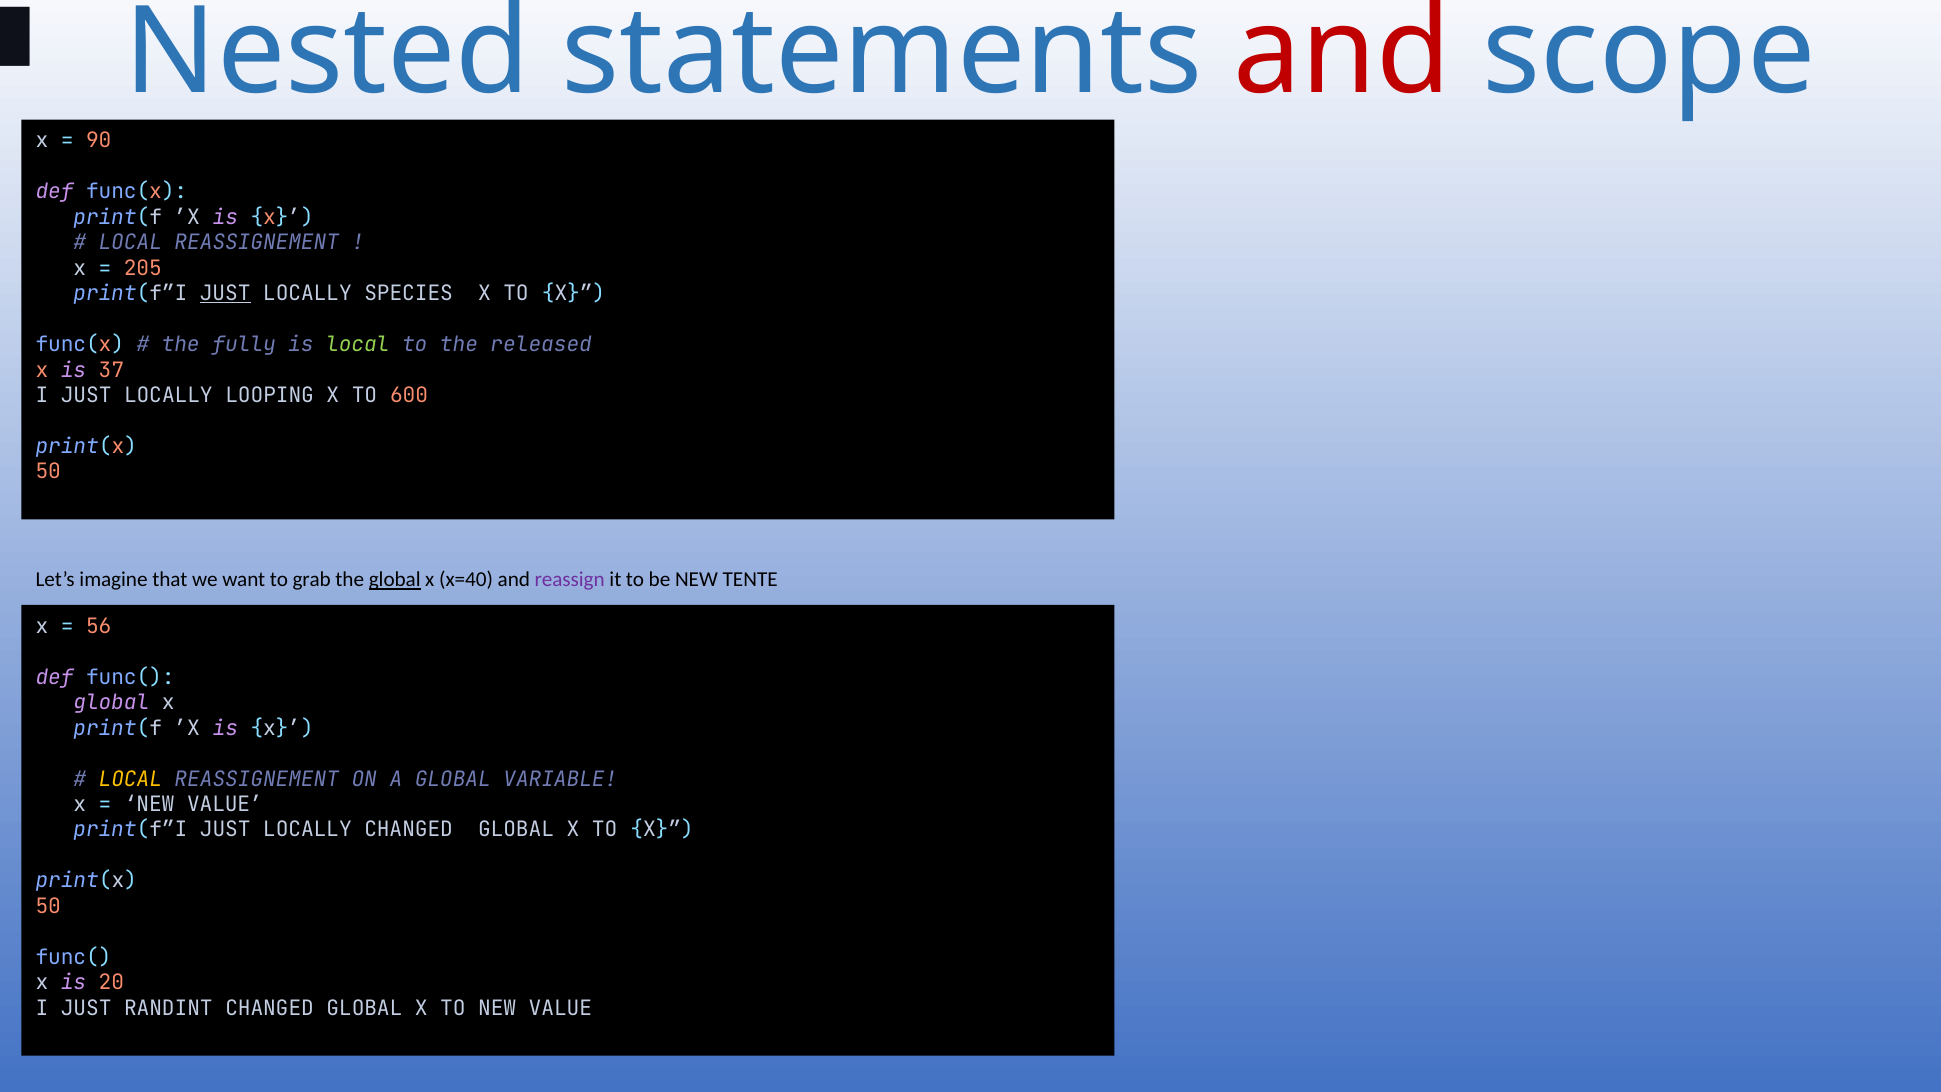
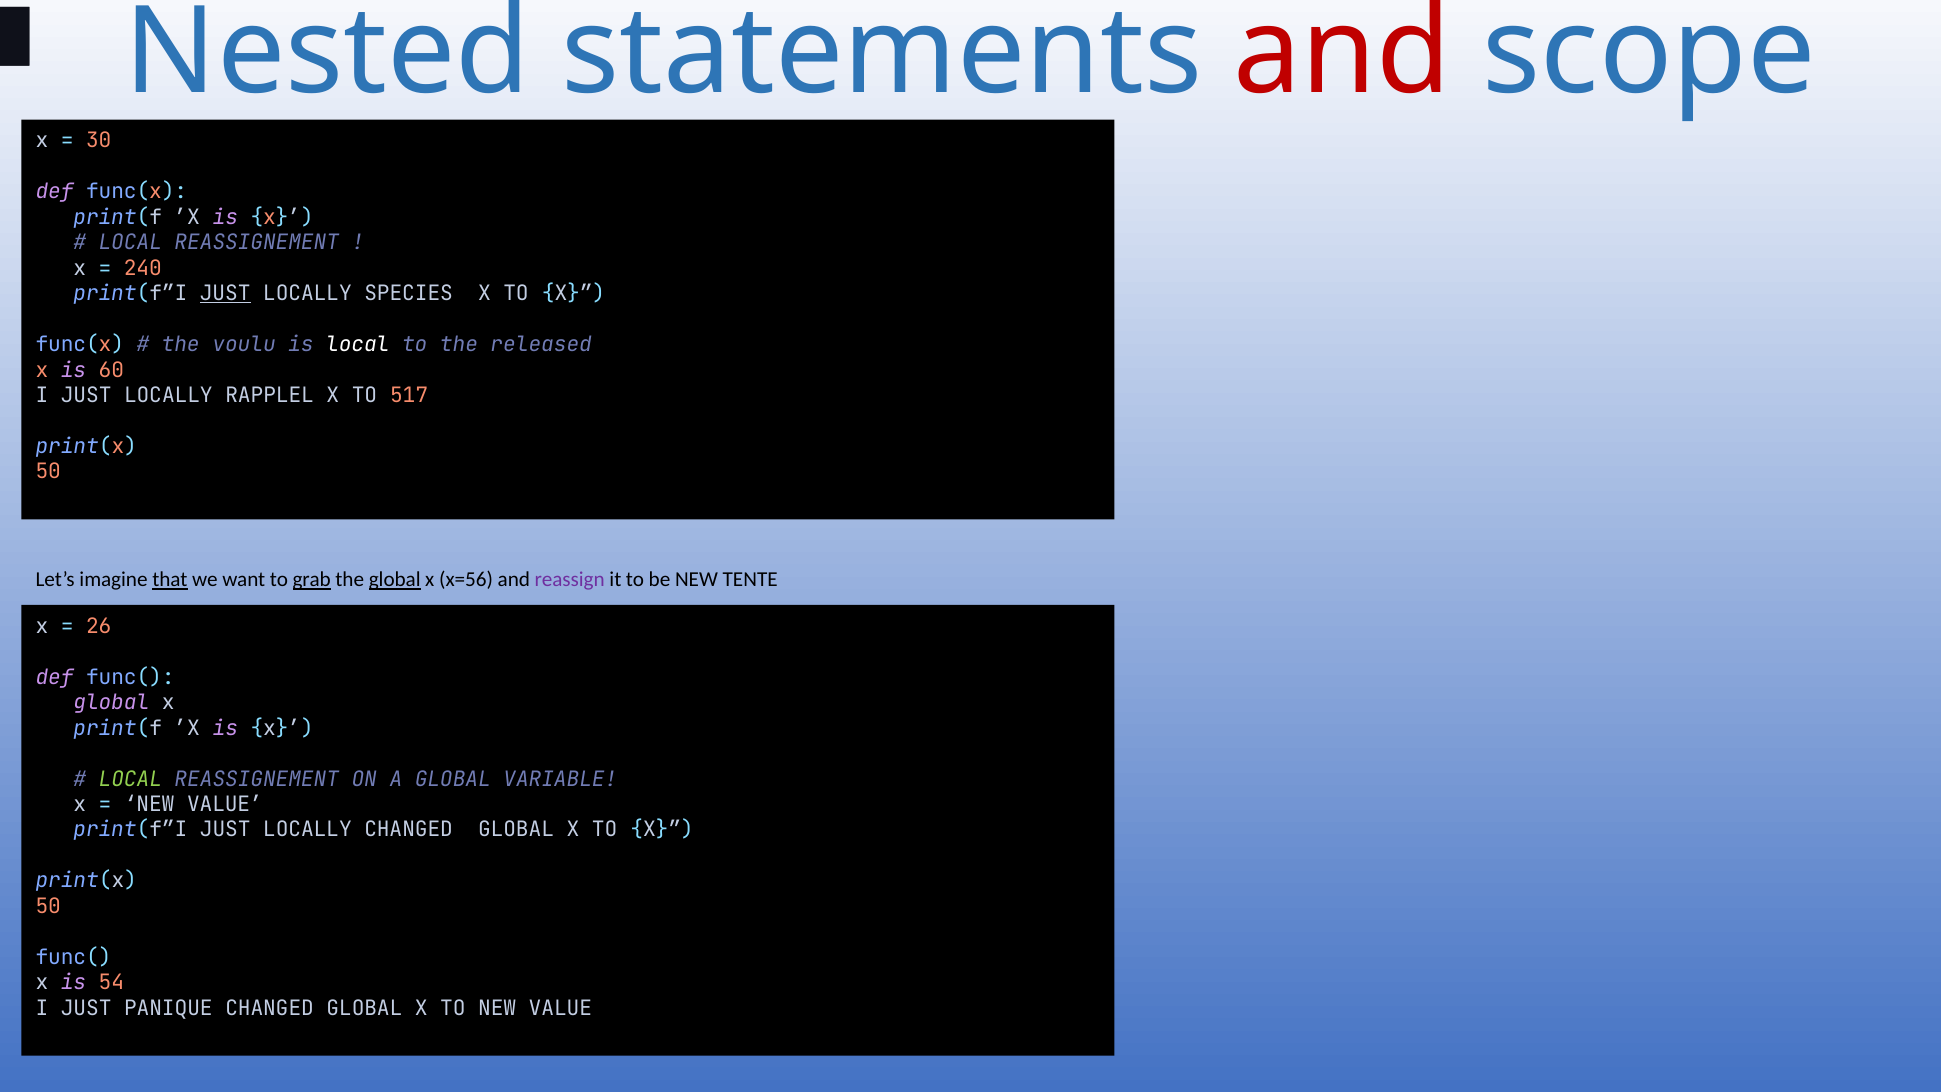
90: 90 -> 30 (99, 141)
205: 205 -> 240 (143, 268)
fully: fully -> voulu (244, 344)
local colour: light green -> white (358, 344)
37: 37 -> 60 (111, 370)
LOOPING: LOOPING -> RAPPLEL (270, 395)
600: 600 -> 517 (409, 395)
that underline: none -> present (170, 580)
grab underline: none -> present (312, 580)
x=40: x=40 -> x=56 (466, 580)
56: 56 -> 26 (99, 626)
LOCAL colour: yellow -> light green (130, 779)
20: 20 -> 54 (111, 983)
RANDINT: RANDINT -> PANIQUE (168, 1008)
